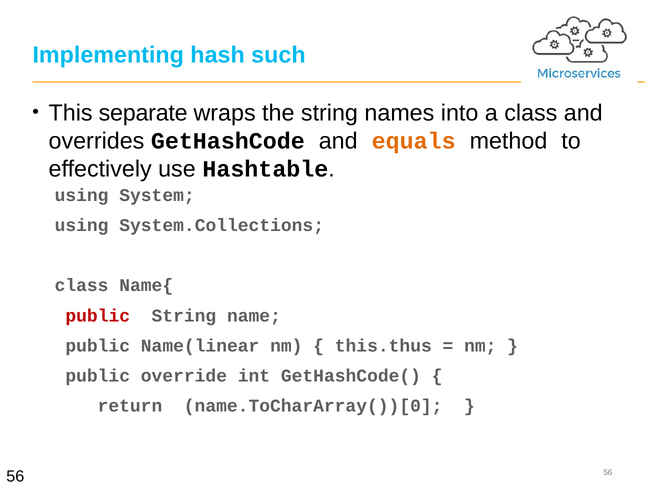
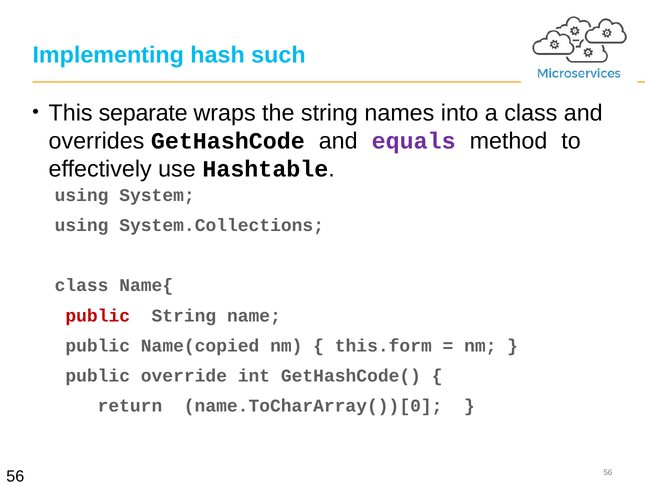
equals colour: orange -> purple (414, 141)
Name(linear: Name(linear -> Name(copied (200, 346)
this.thus: this.thus -> this.form (383, 346)
